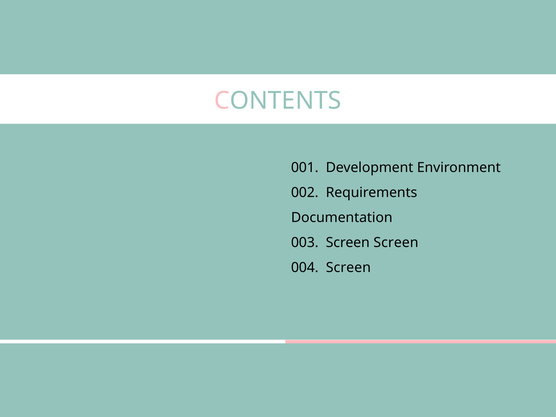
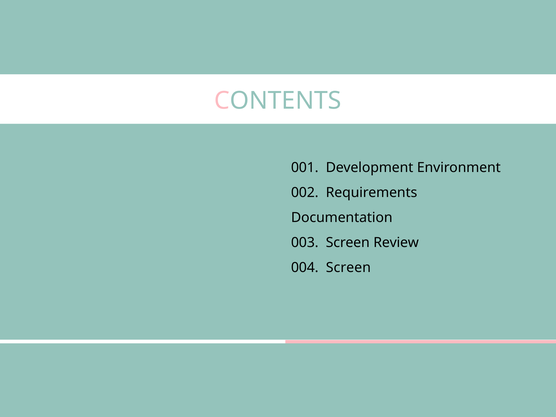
Screen Screen: Screen -> Review (396, 243)
